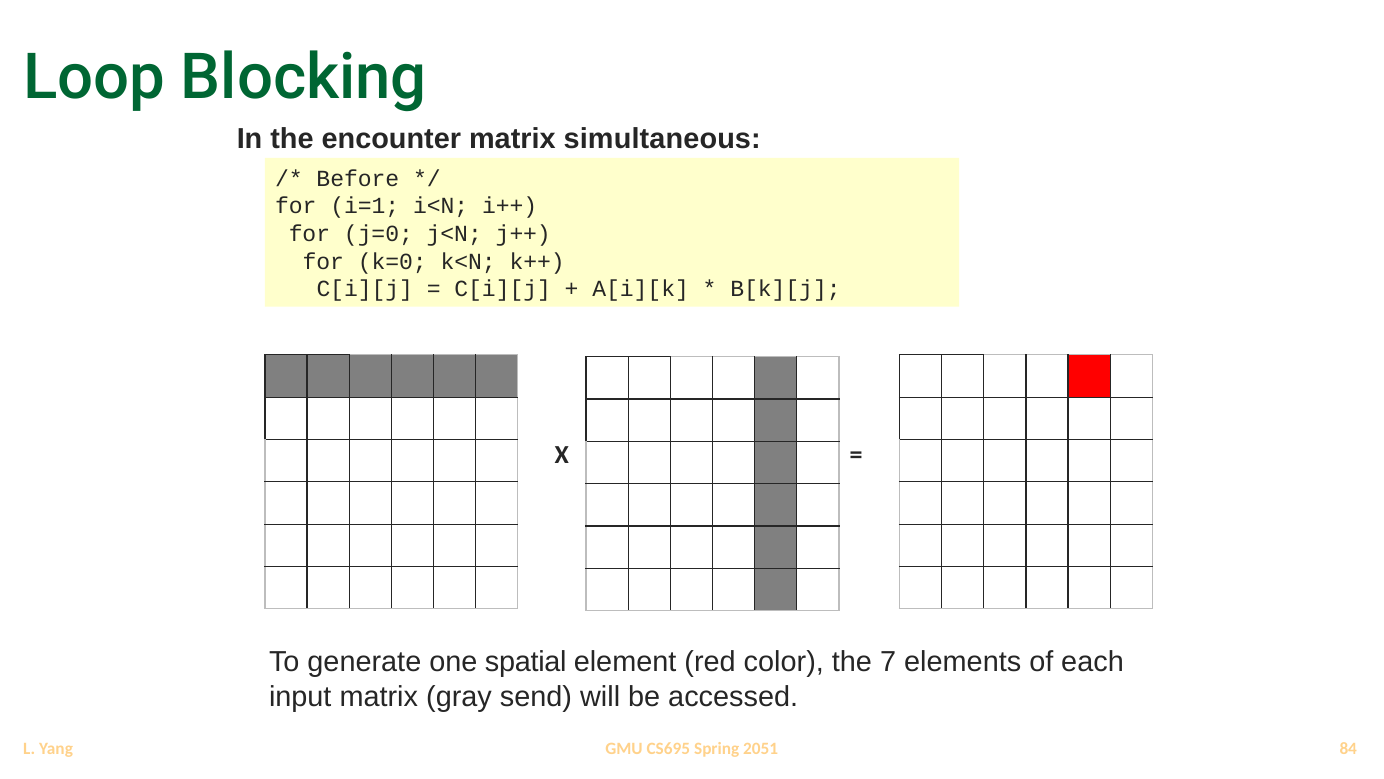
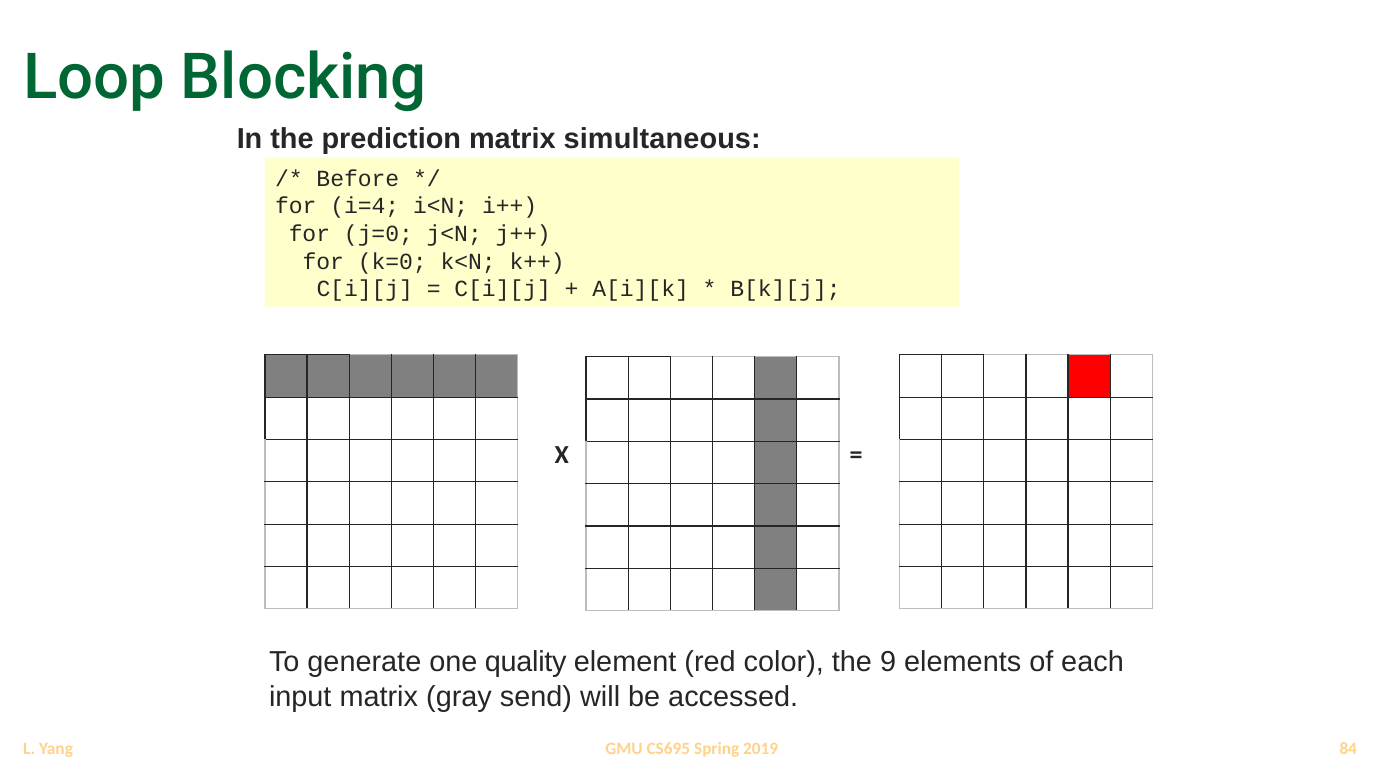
encounter: encounter -> prediction (391, 139)
i=1: i=1 -> i=4 (365, 206)
spatial: spatial -> quality (526, 662)
7: 7 -> 9 (888, 662)
2051: 2051 -> 2019 (761, 748)
